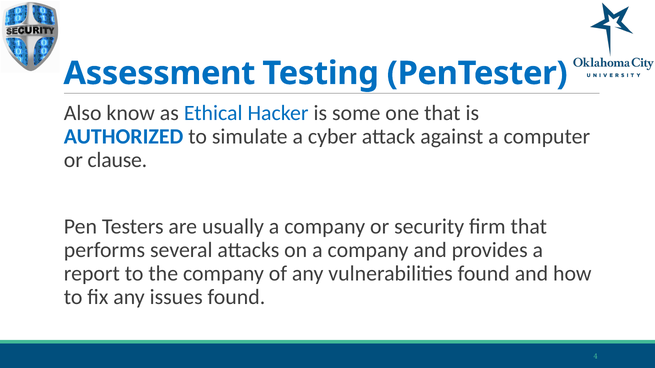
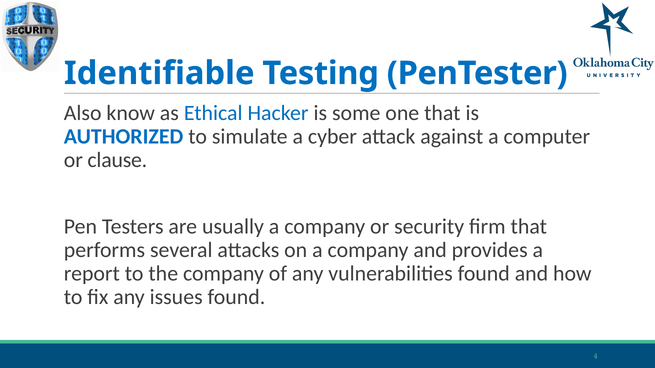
Assessment: Assessment -> Identifiable (159, 73)
